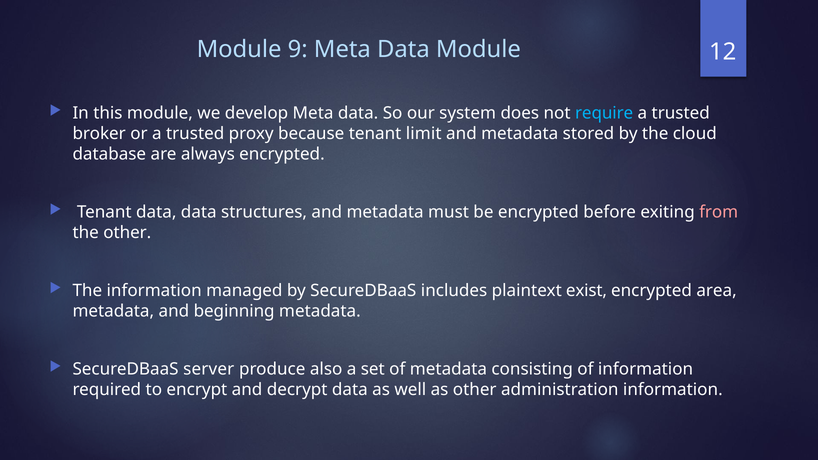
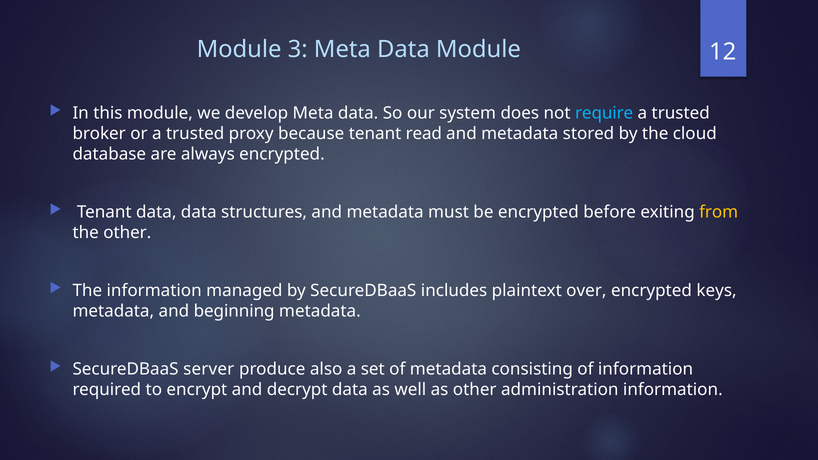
9: 9 -> 3 (298, 49)
limit: limit -> read (424, 134)
from colour: pink -> yellow (719, 212)
exist: exist -> over (586, 291)
area: area -> keys (717, 291)
